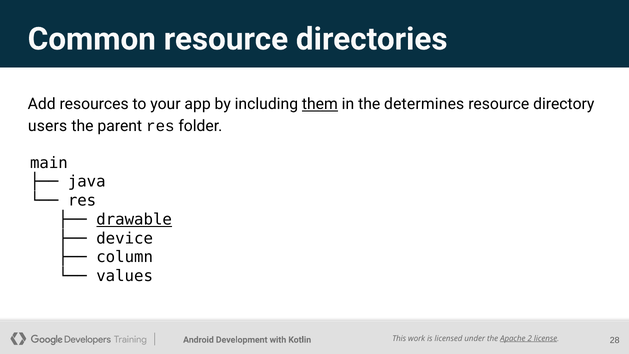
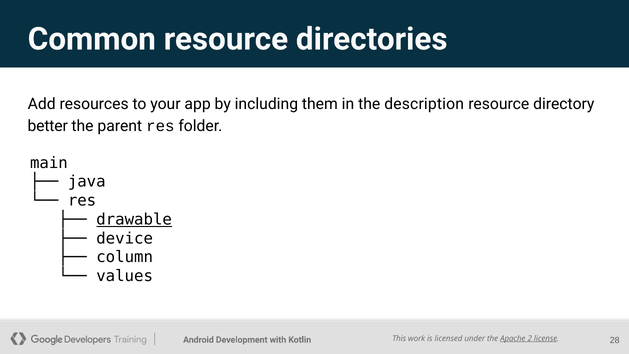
them underline: present -> none (320, 104)
determines: determines -> description (424, 104)
users: users -> better (48, 126)
